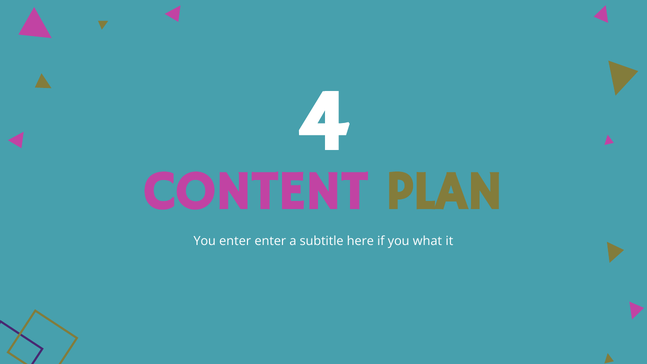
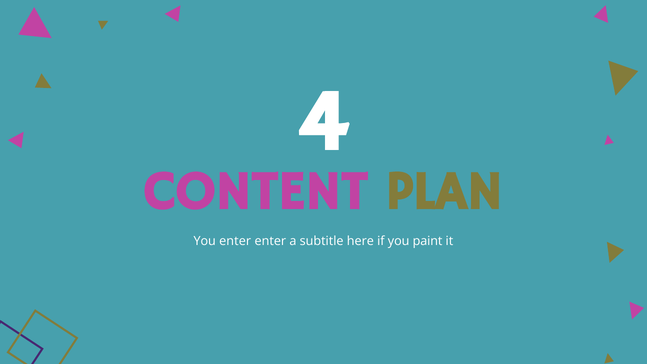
what: what -> paint (428, 241)
